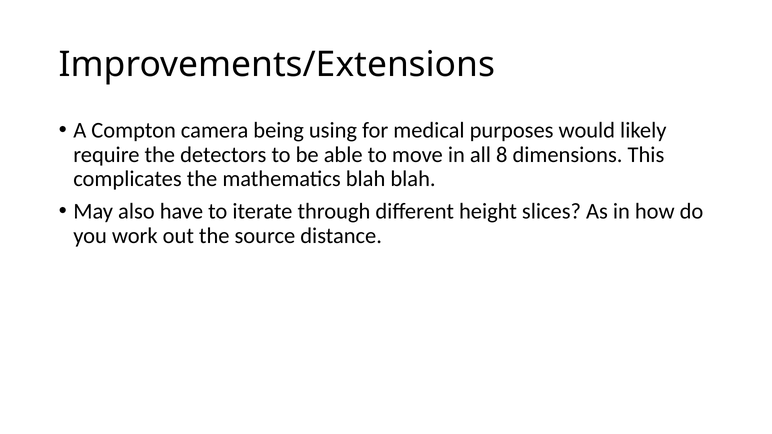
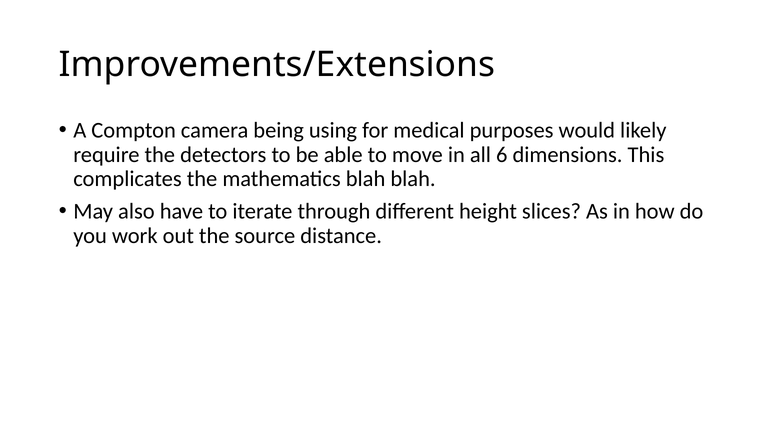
8: 8 -> 6 (502, 155)
